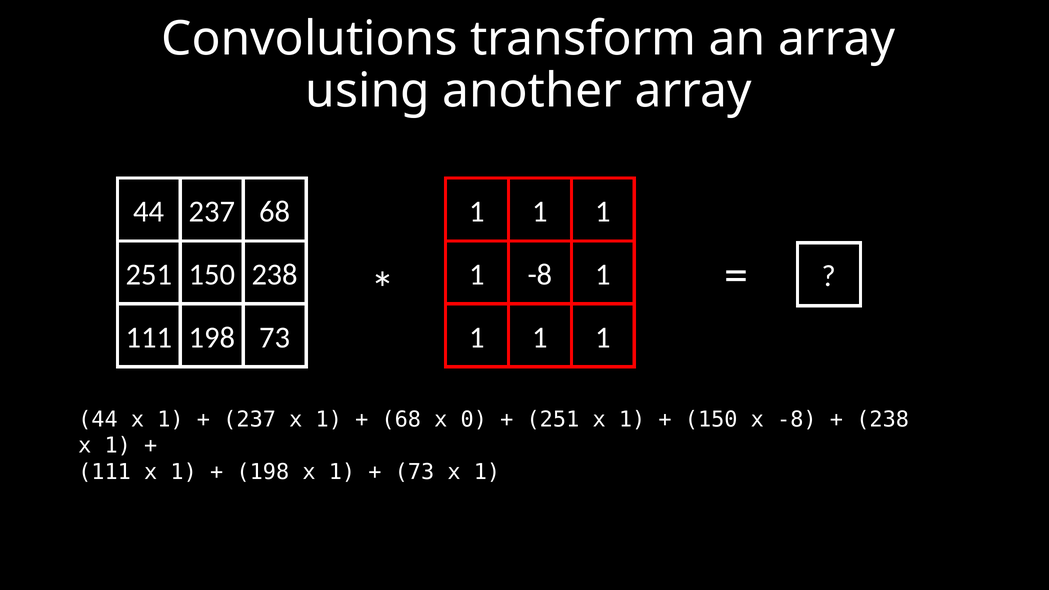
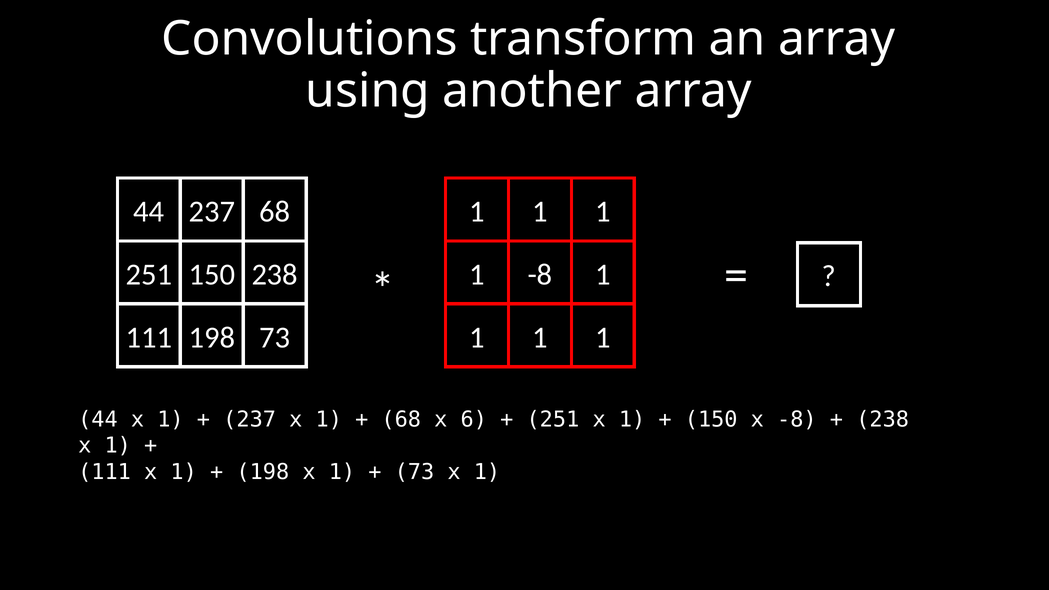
0: 0 -> 6 (474, 420)
